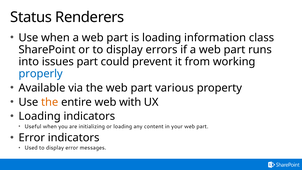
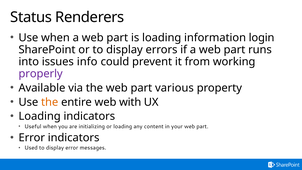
class: class -> login (262, 38)
issues part: part -> info (87, 62)
properly colour: blue -> purple (41, 74)
